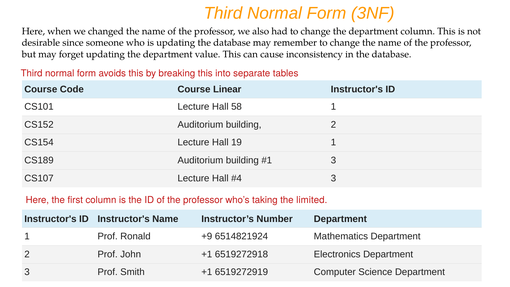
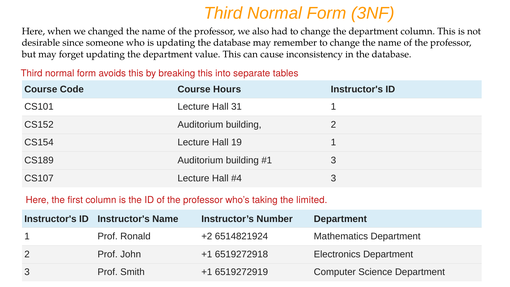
Linear: Linear -> Hours (227, 89)
58: 58 -> 31 (237, 107)
+9: +9 -> +2 (207, 236)
